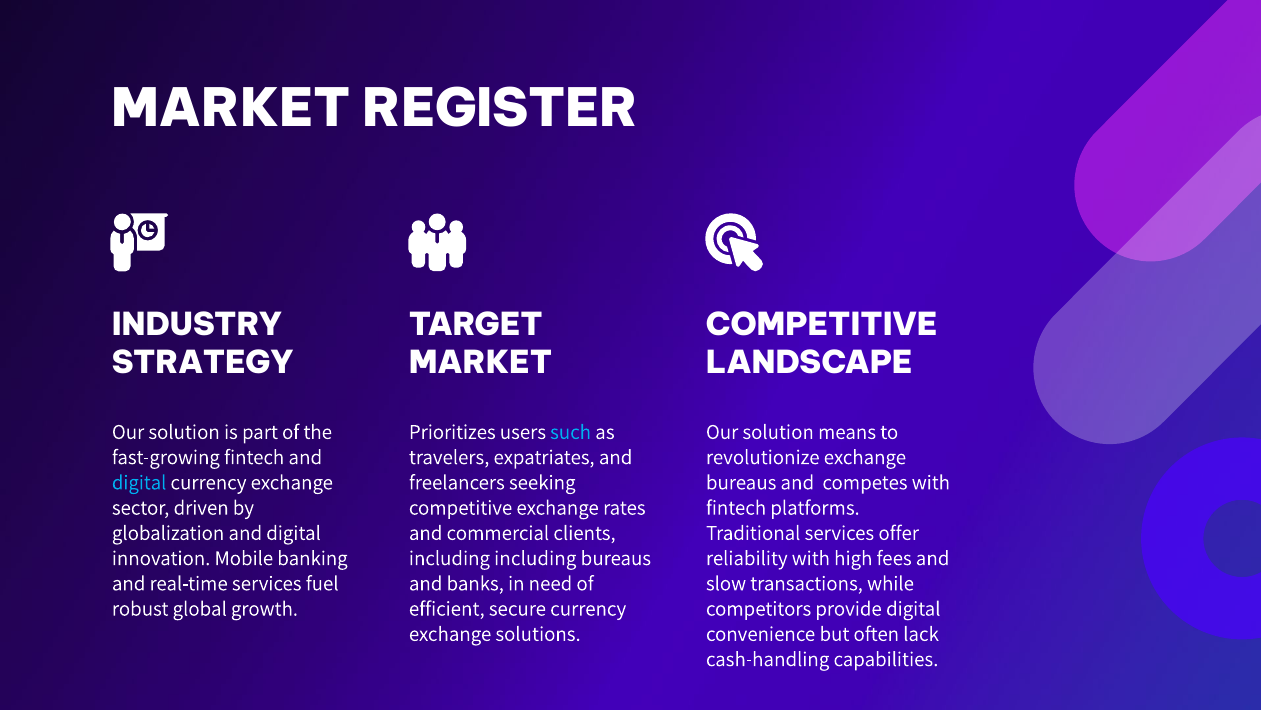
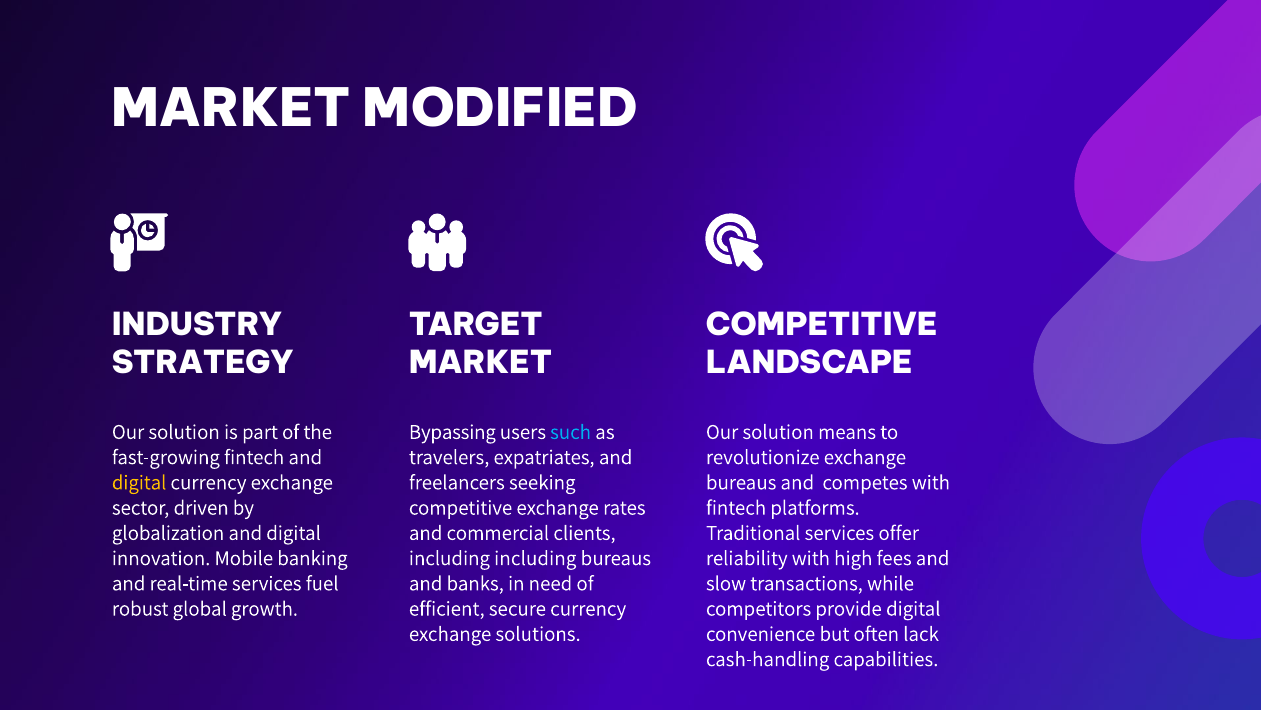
REGISTER: REGISTER -> MODIFIED (500, 109)
Prioritizes: Prioritizes -> Bypassing (452, 432)
digital colour: light blue -> yellow (139, 482)
